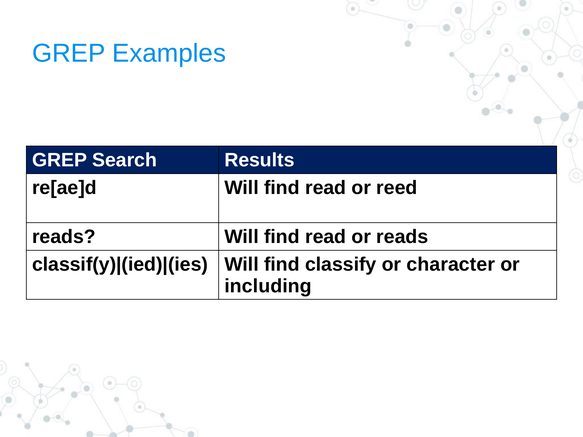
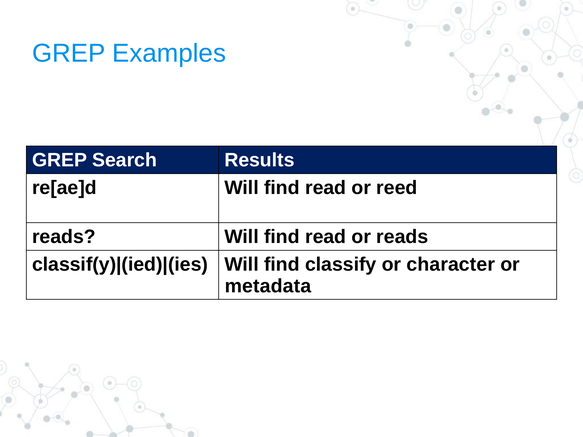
including: including -> metadata (268, 286)
